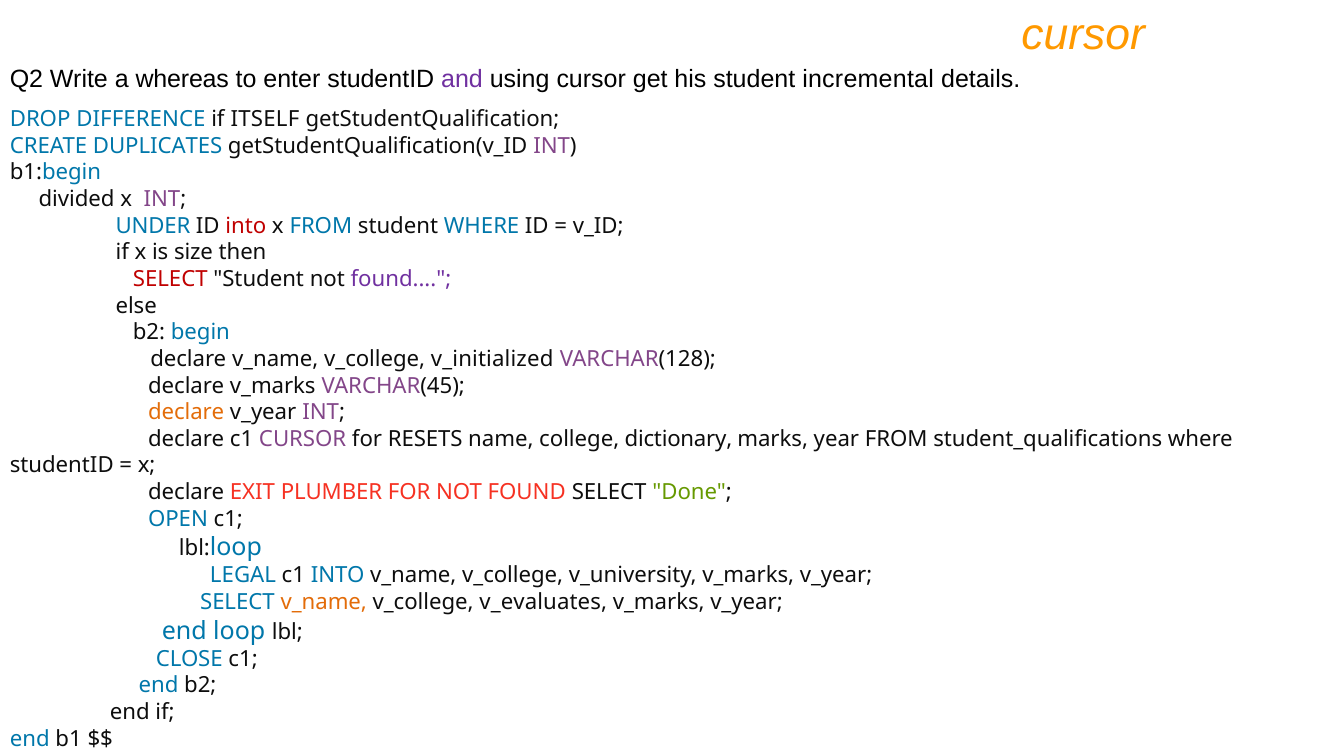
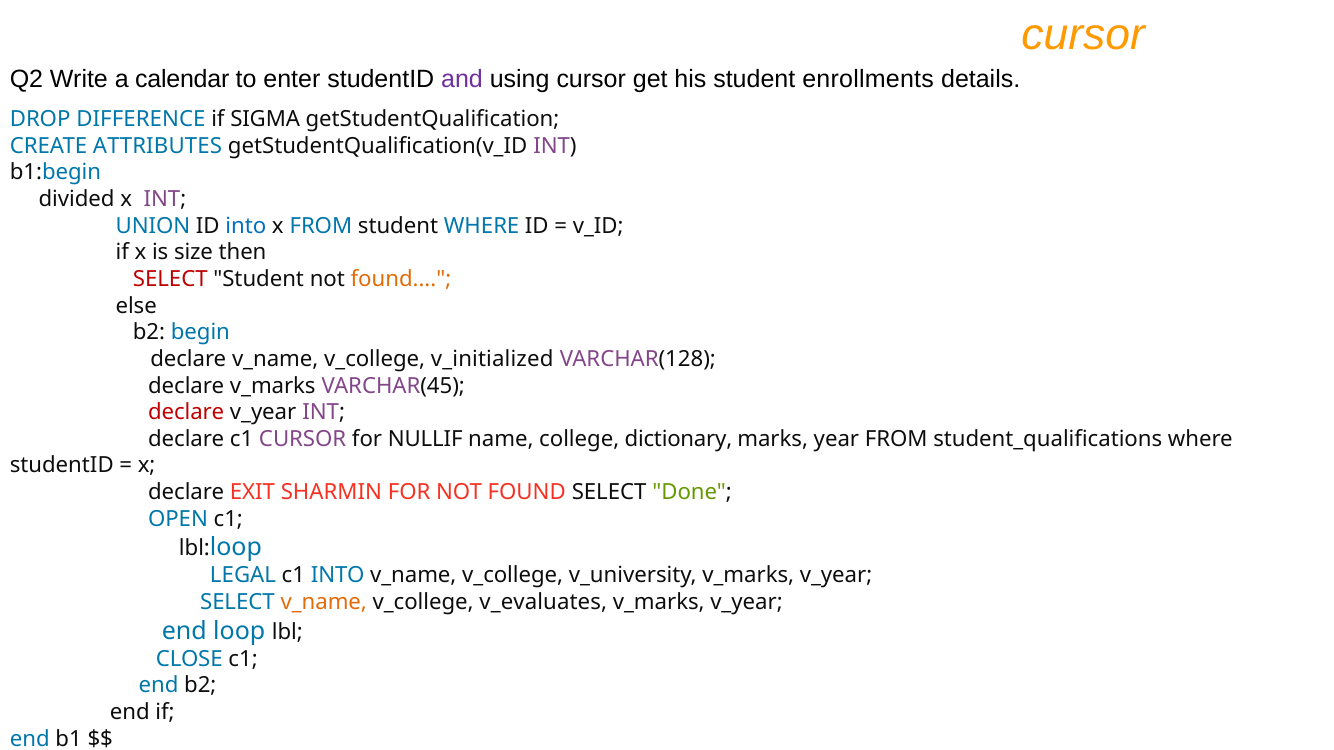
whereas: whereas -> calendar (182, 79)
incremental: incremental -> enrollments (868, 79)
ITSELF: ITSELF -> SIGMA (265, 119)
DUPLICATES: DUPLICATES -> ATTRIBUTES (158, 146)
UNDER: UNDER -> UNION (153, 226)
into colour: red -> blue (246, 226)
found colour: purple -> orange (401, 279)
declare colour: orange -> red (186, 413)
RESETS: RESETS -> NULLIF (425, 439)
PLUMBER: PLUMBER -> SHARMIN (331, 493)
